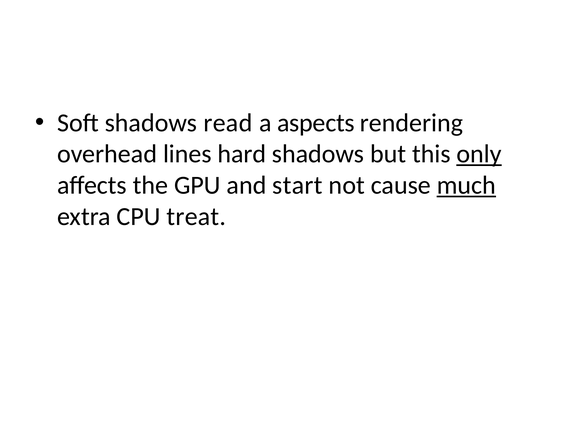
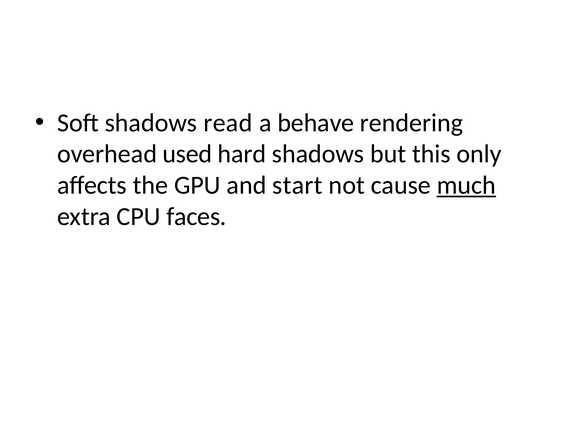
aspects: aspects -> behave (316, 123)
lines: lines -> used (187, 154)
only underline: present -> none (479, 154)
treat: treat -> faces (197, 217)
